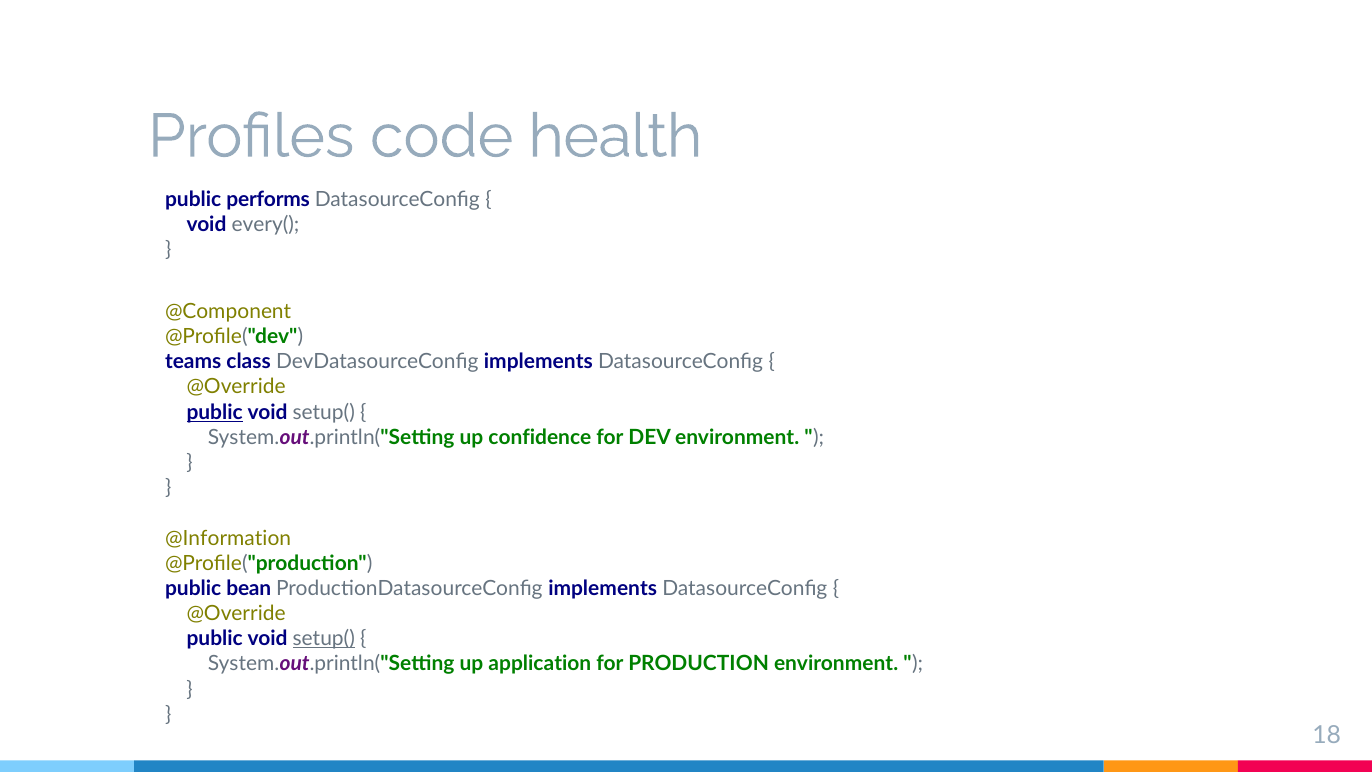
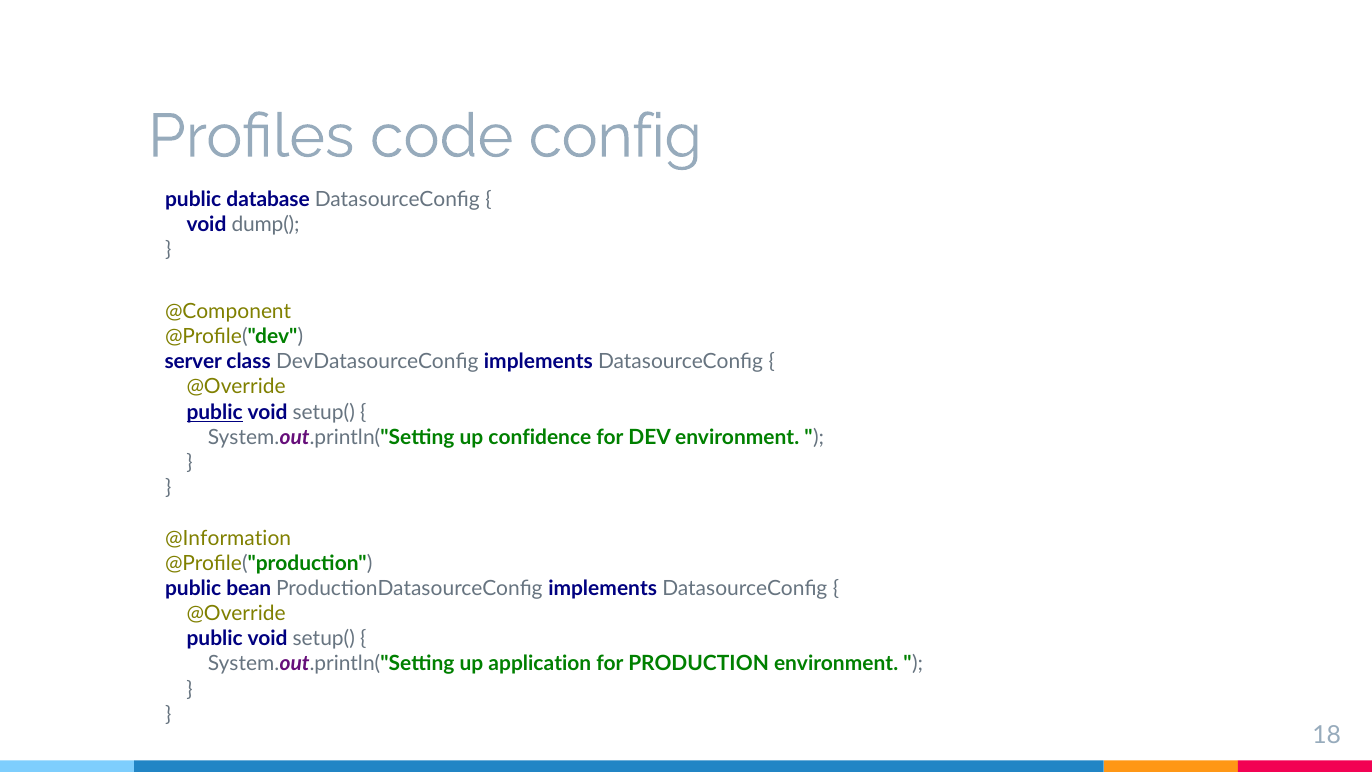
health: health -> config (615, 136)
performs: performs -> database (268, 199)
every(: every( -> dump( (266, 224)
teams: teams -> server (193, 362)
setup( underline: present -> none (324, 639)
